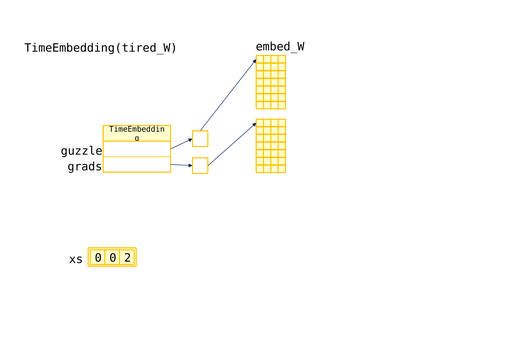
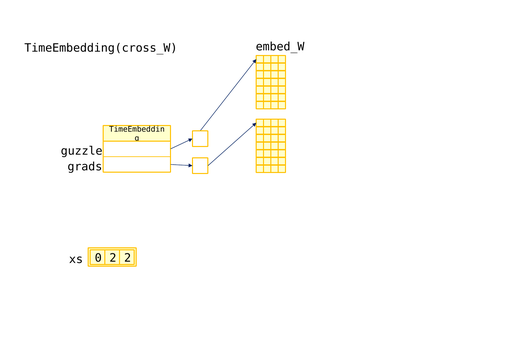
TimeEmbedding(tired_W: TimeEmbedding(tired_W -> TimeEmbedding(cross_W (101, 48)
0 0: 0 -> 2 (113, 258)
